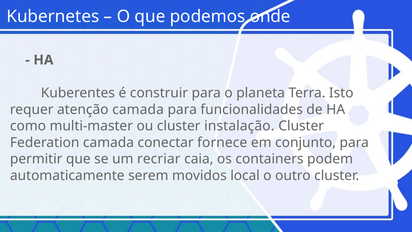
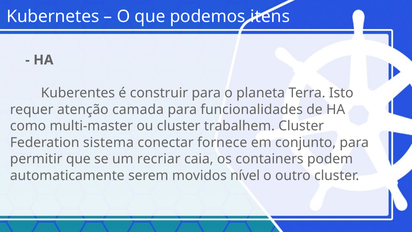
onde: onde -> itens (270, 16)
instalação: instalação -> trabalhem (239, 126)
Federation camada: camada -> sistema (108, 142)
local: local -> nível (245, 175)
